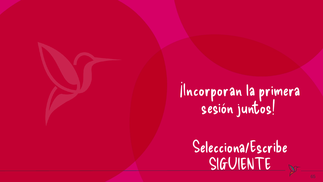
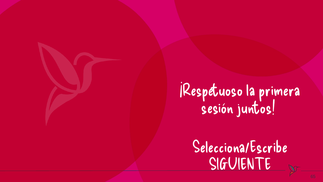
¡Incorporan: ¡Incorporan -> ¡Respetuoso (211, 90)
